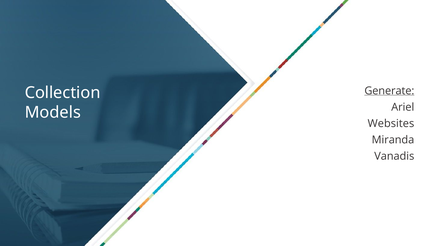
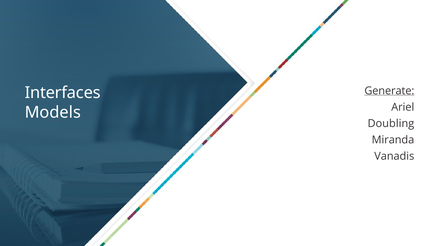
Collection: Collection -> Interfaces (63, 93)
Websites: Websites -> Doubling (391, 123)
